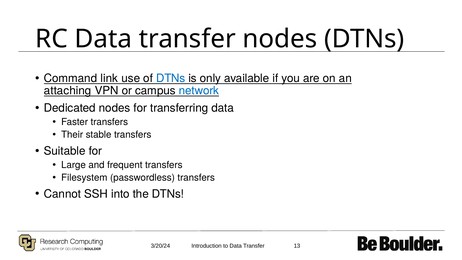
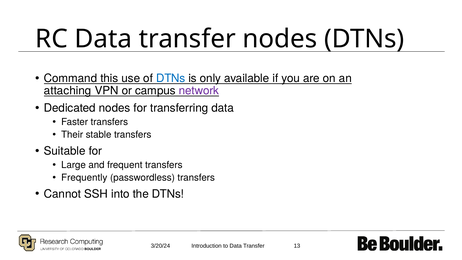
link: link -> this (109, 78)
network colour: blue -> purple (199, 91)
Filesystem: Filesystem -> Frequently (84, 178)
